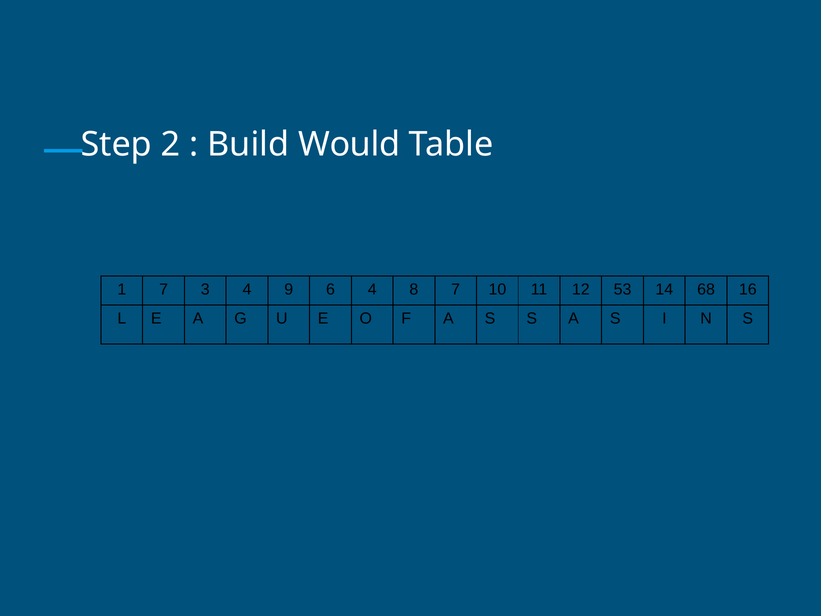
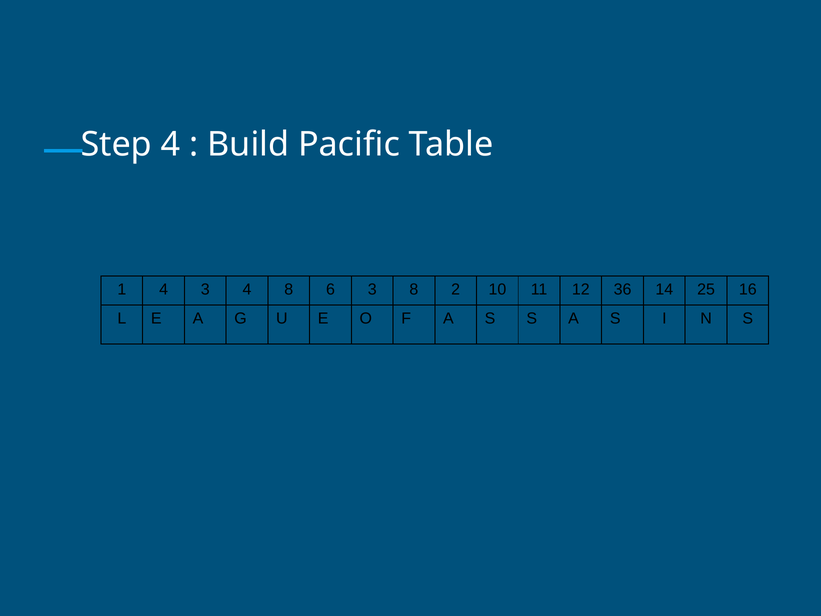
Step 2: 2 -> 4 (171, 144)
Would: Would -> Pacific (349, 144)
1 7: 7 -> 4 (164, 289)
4 9: 9 -> 8 (289, 289)
6 4: 4 -> 3 (372, 289)
8 7: 7 -> 2 (456, 289)
53: 53 -> 36 (623, 289)
68: 68 -> 25 (706, 289)
